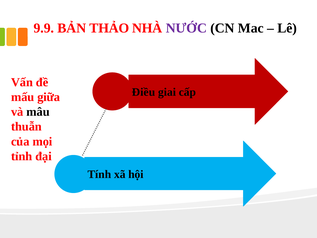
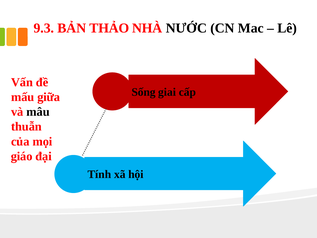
9.9: 9.9 -> 9.3 (44, 28)
NƯỚC colour: purple -> black (186, 28)
Điều: Điều -> Sống (144, 92)
tỉnh: tỉnh -> giáo (22, 156)
